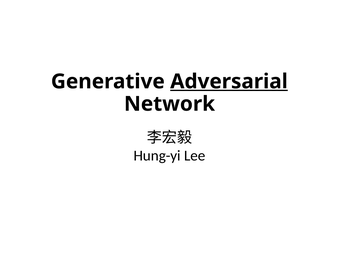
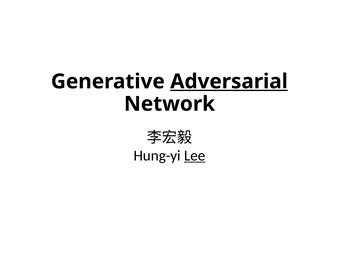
Lee underline: none -> present (195, 156)
